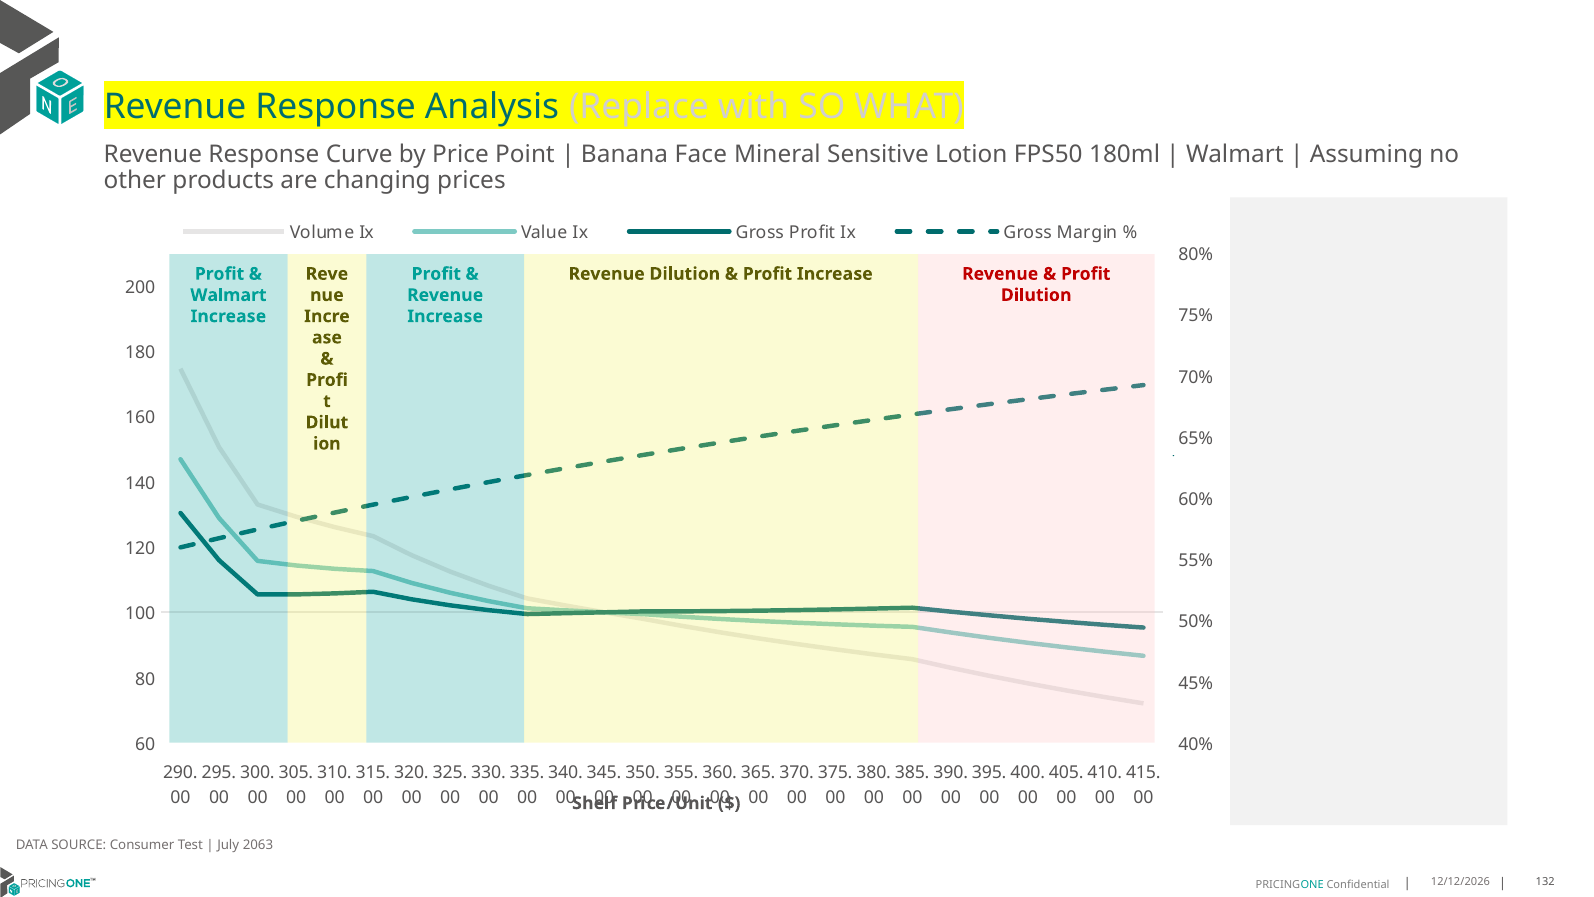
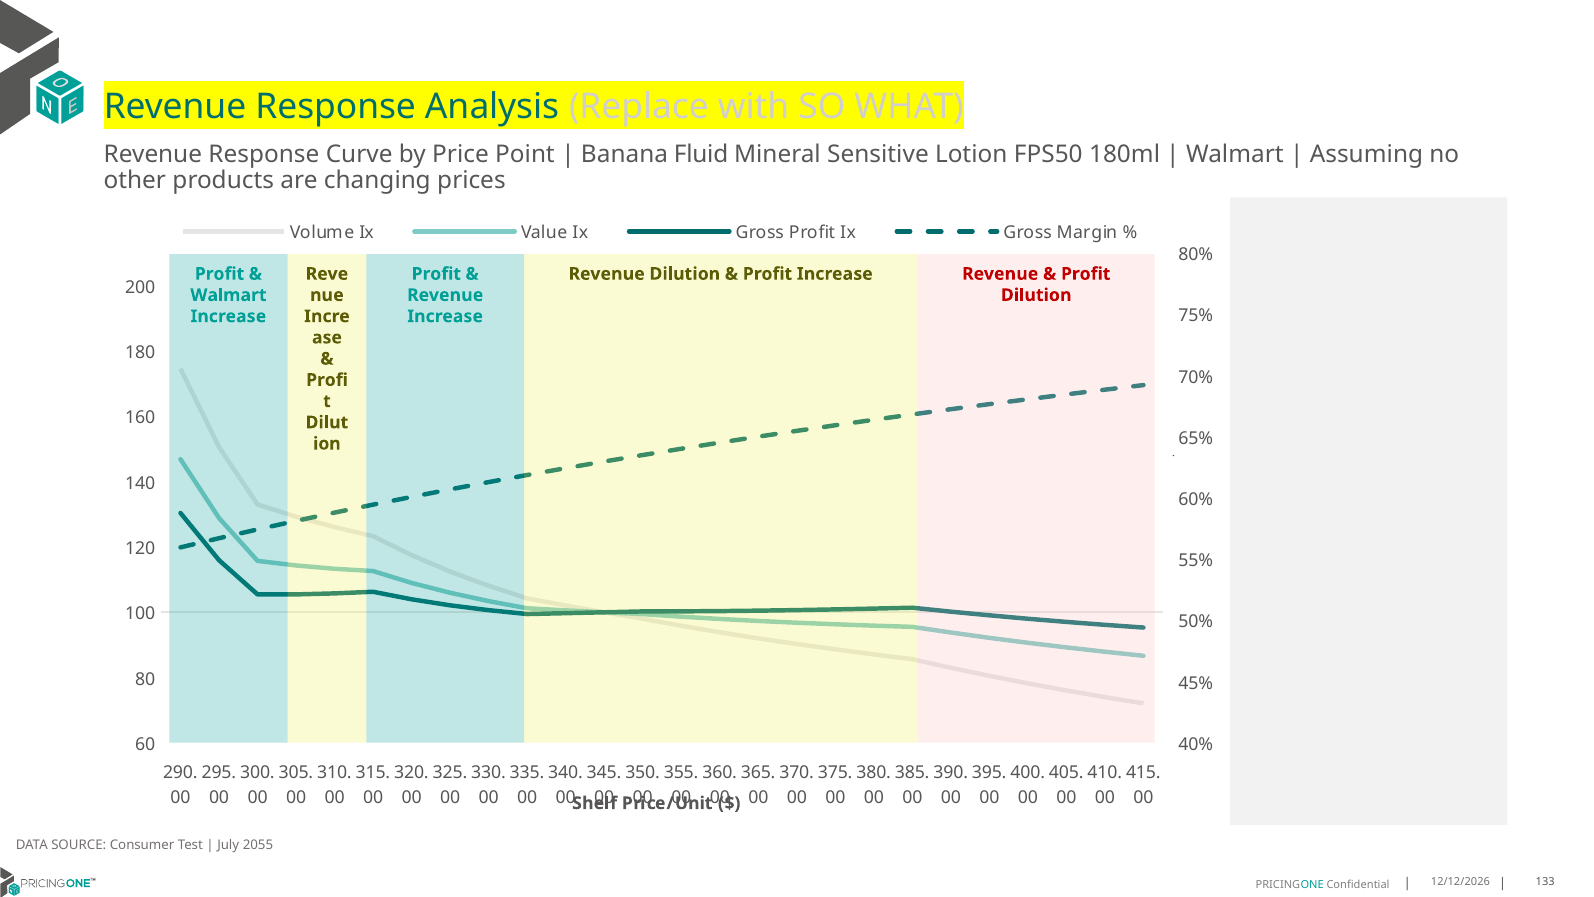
Face: Face -> Fluid (701, 154)
2063: 2063 -> 2055 (258, 845)
132: 132 -> 133 (1545, 882)
